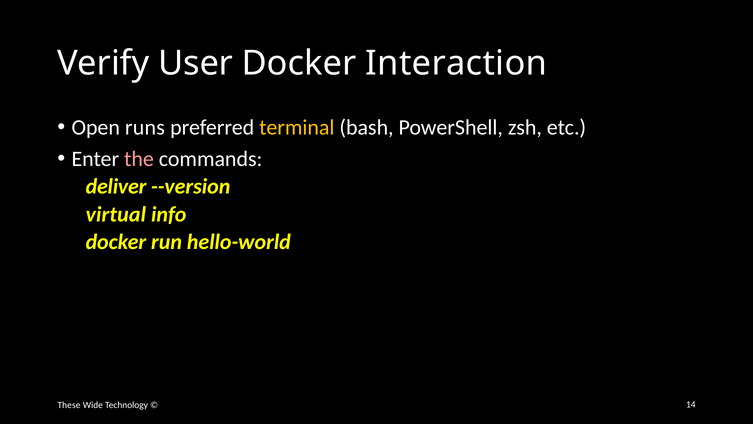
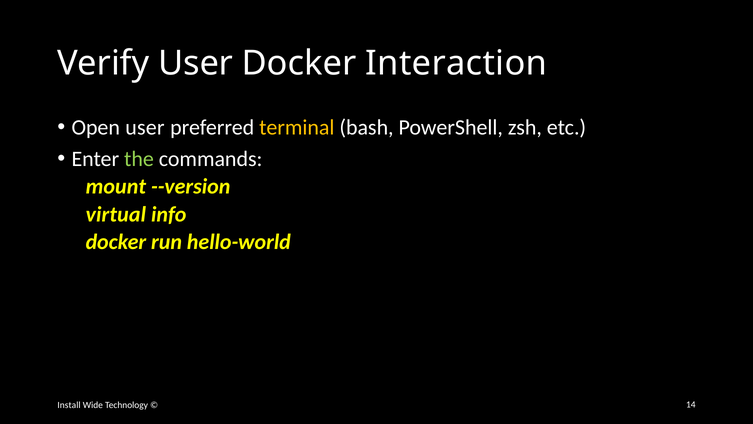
Open runs: runs -> user (145, 127)
the colour: pink -> light green (139, 159)
deliver: deliver -> mount (116, 187)
These: These -> Install (69, 404)
